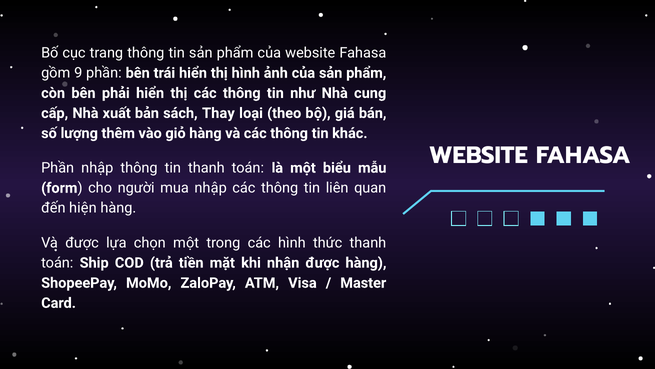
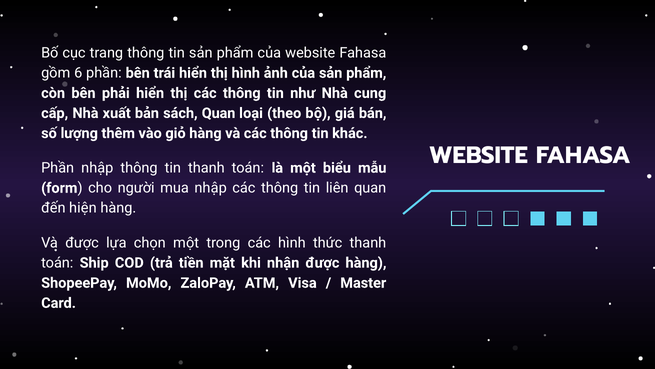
9: 9 -> 6 (78, 73)
sách Thay: Thay -> Quan (219, 113)
